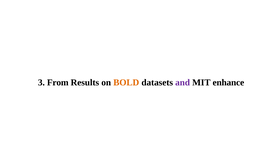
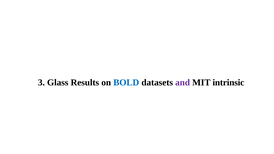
From: From -> Glass (58, 82)
BOLD colour: orange -> blue (126, 82)
enhance: enhance -> intrinsic (228, 82)
